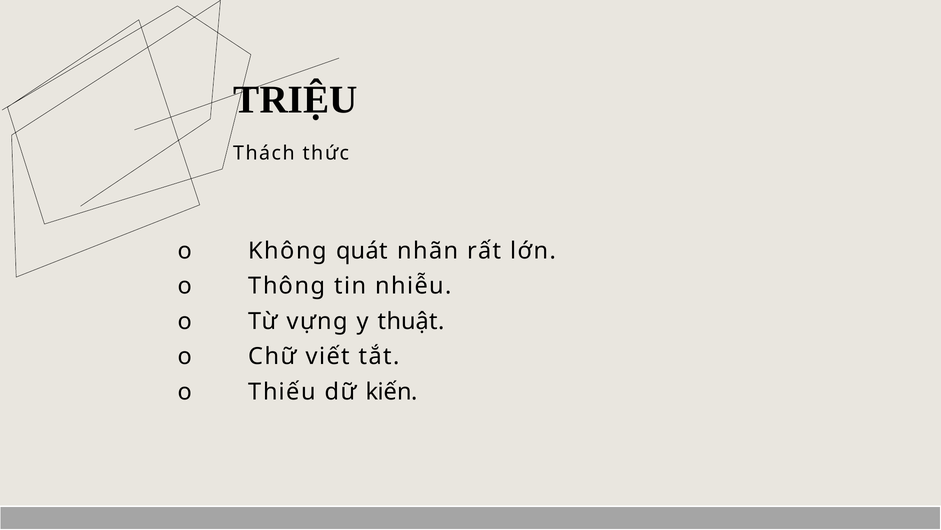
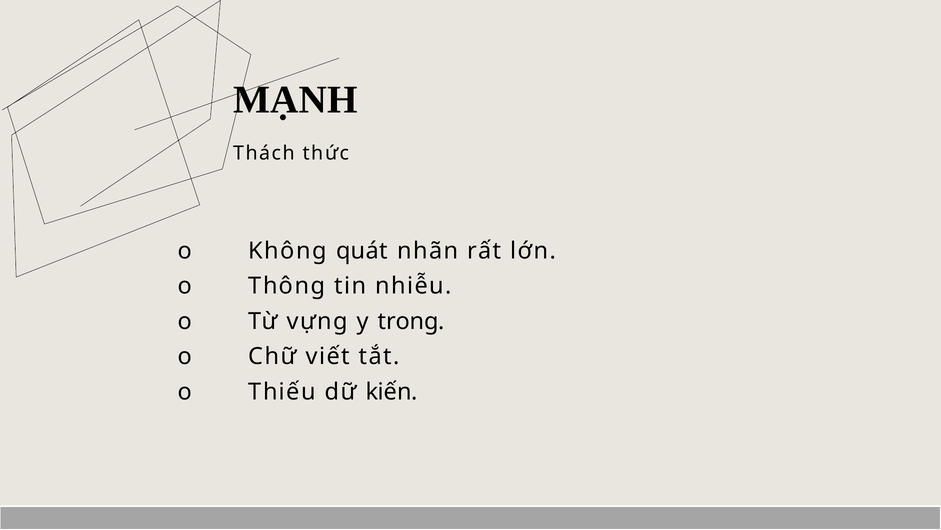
TRIỆU: TRIỆU -> MẠNH (295, 100)
thuật: thuật -> trong (411, 321)
